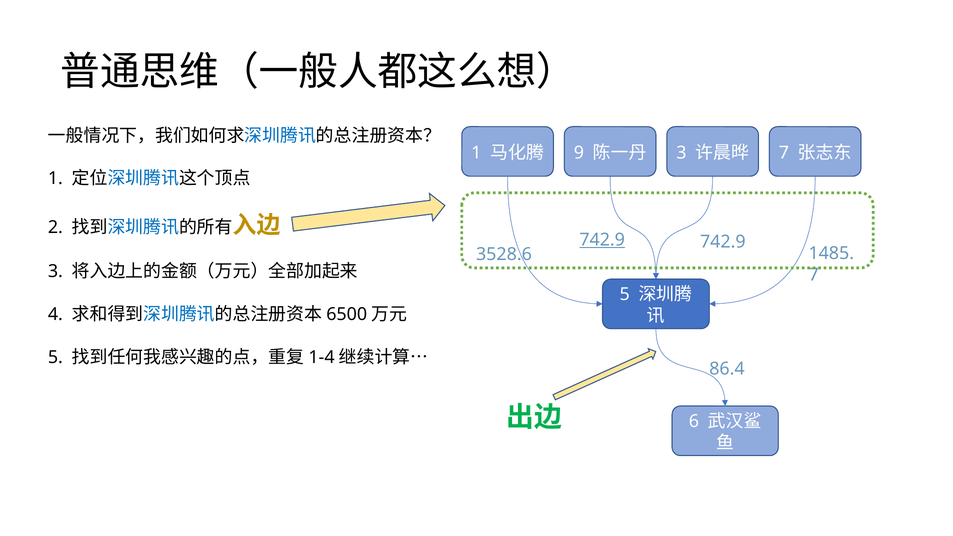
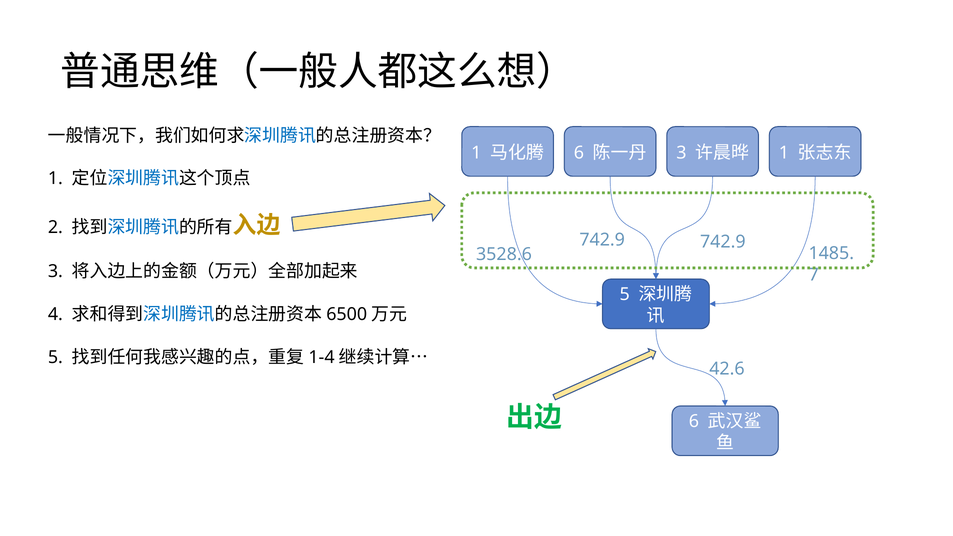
9: 9 -> 6 (579, 153)
7: 7 -> 1 (784, 153)
742.9 underline: present -> none (602, 240)
86.4: 86.4 -> 42.6 (727, 369)
